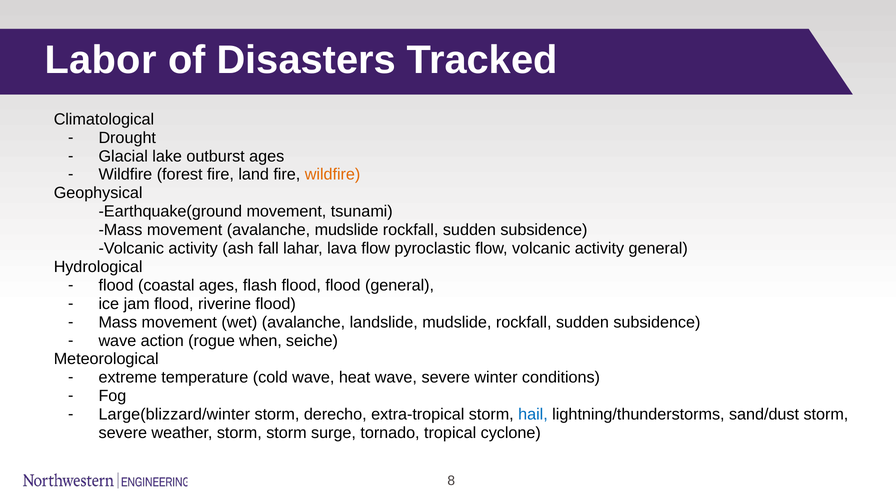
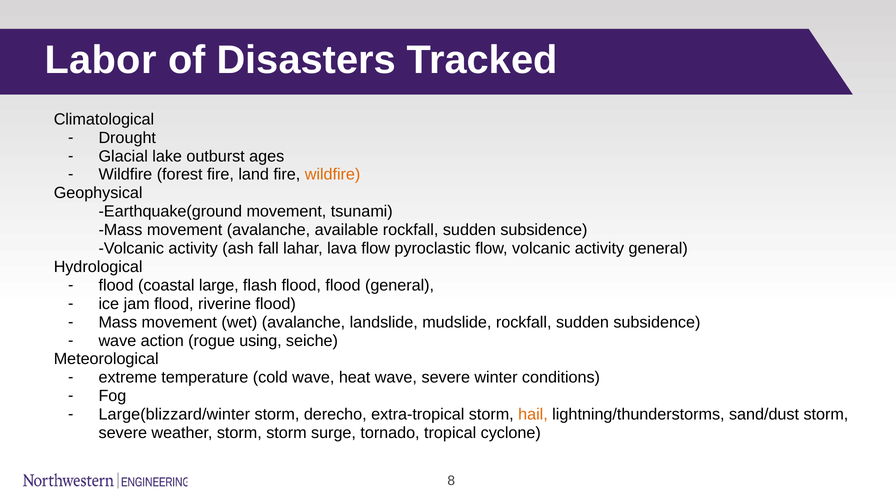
avalanche mudslide: mudslide -> available (347, 230)
coastal ages: ages -> large (219, 285)
when: when -> using (261, 341)
hail colour: blue -> orange (533, 414)
